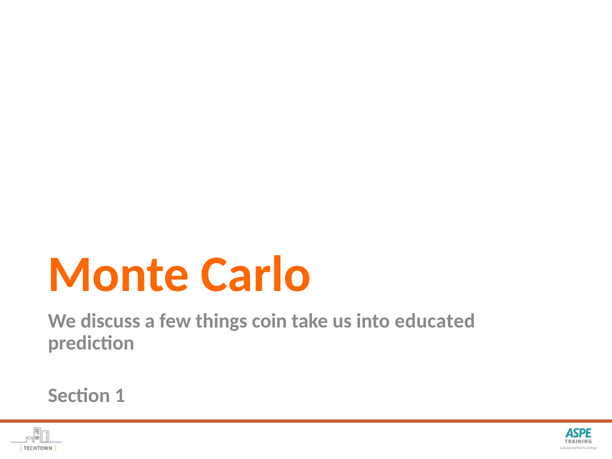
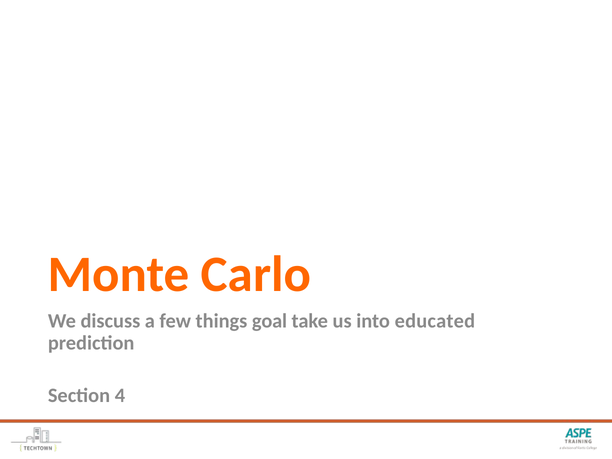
coin: coin -> goal (270, 321)
1: 1 -> 4 (120, 395)
